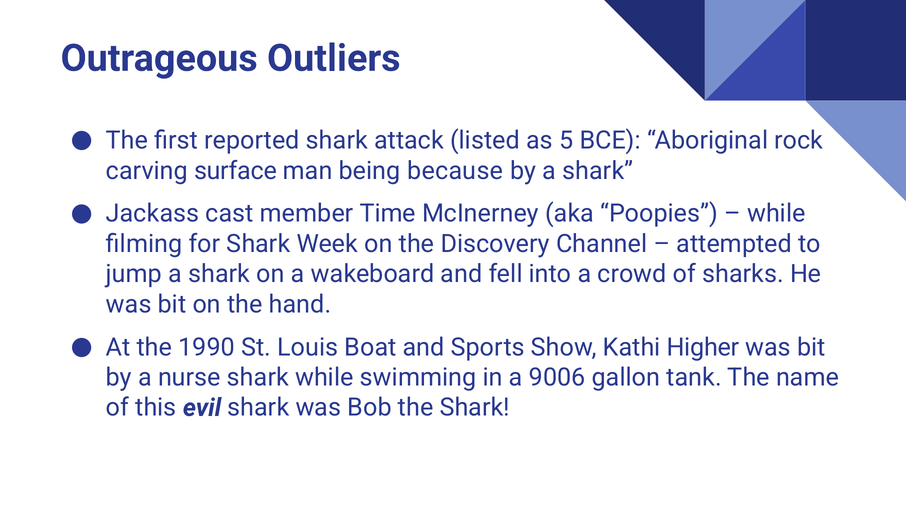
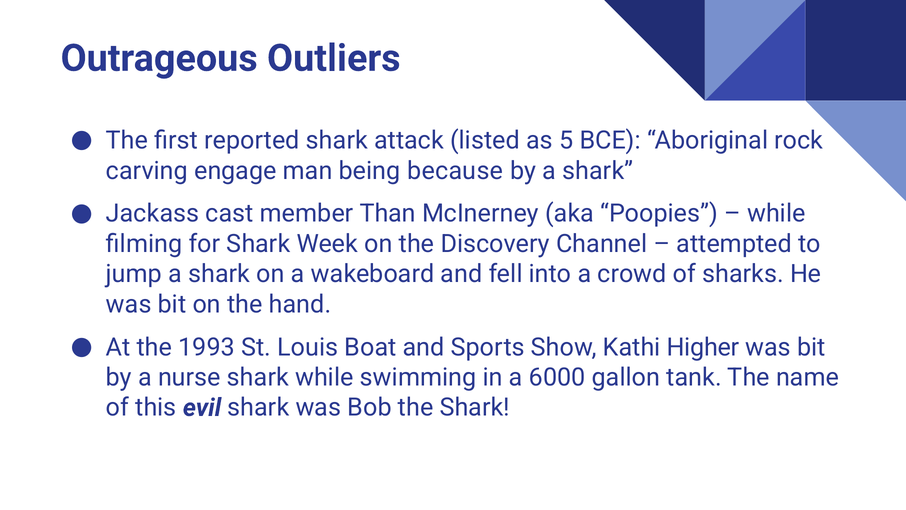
surface: surface -> engage (235, 171)
Time: Time -> Than (388, 214)
1990: 1990 -> 1993 (207, 347)
9006: 9006 -> 6000 (557, 377)
